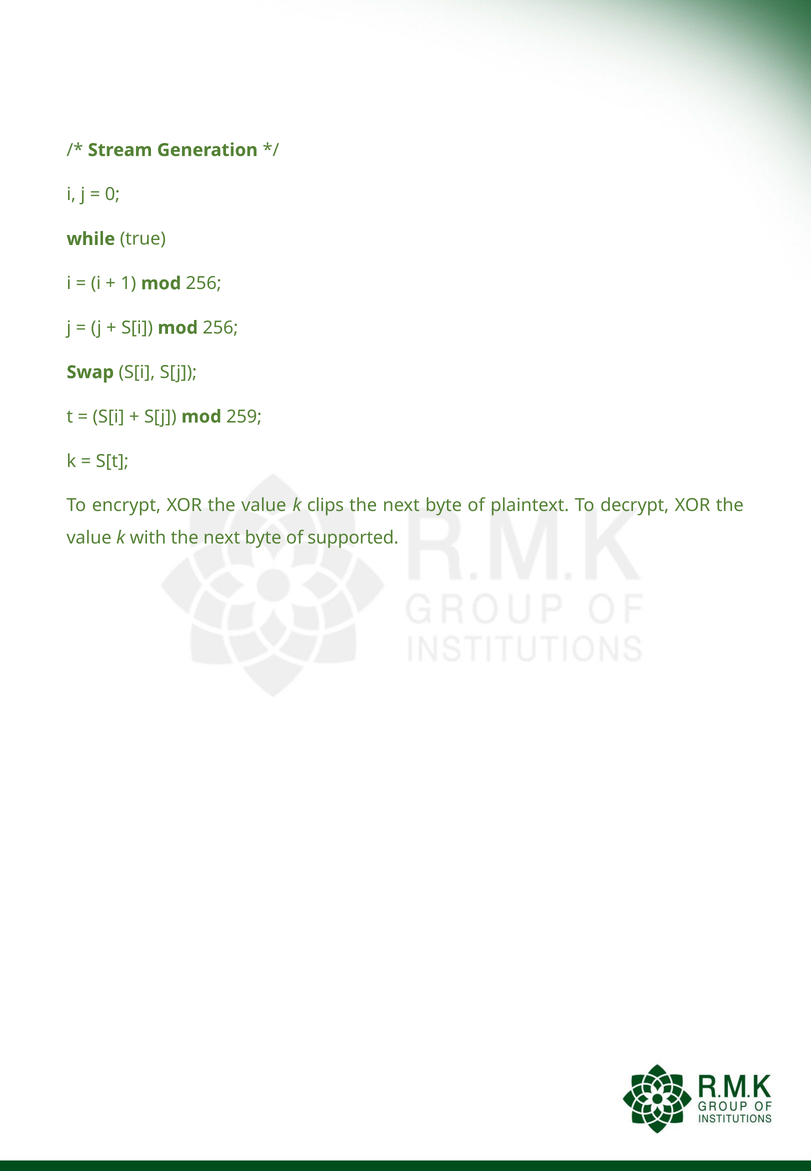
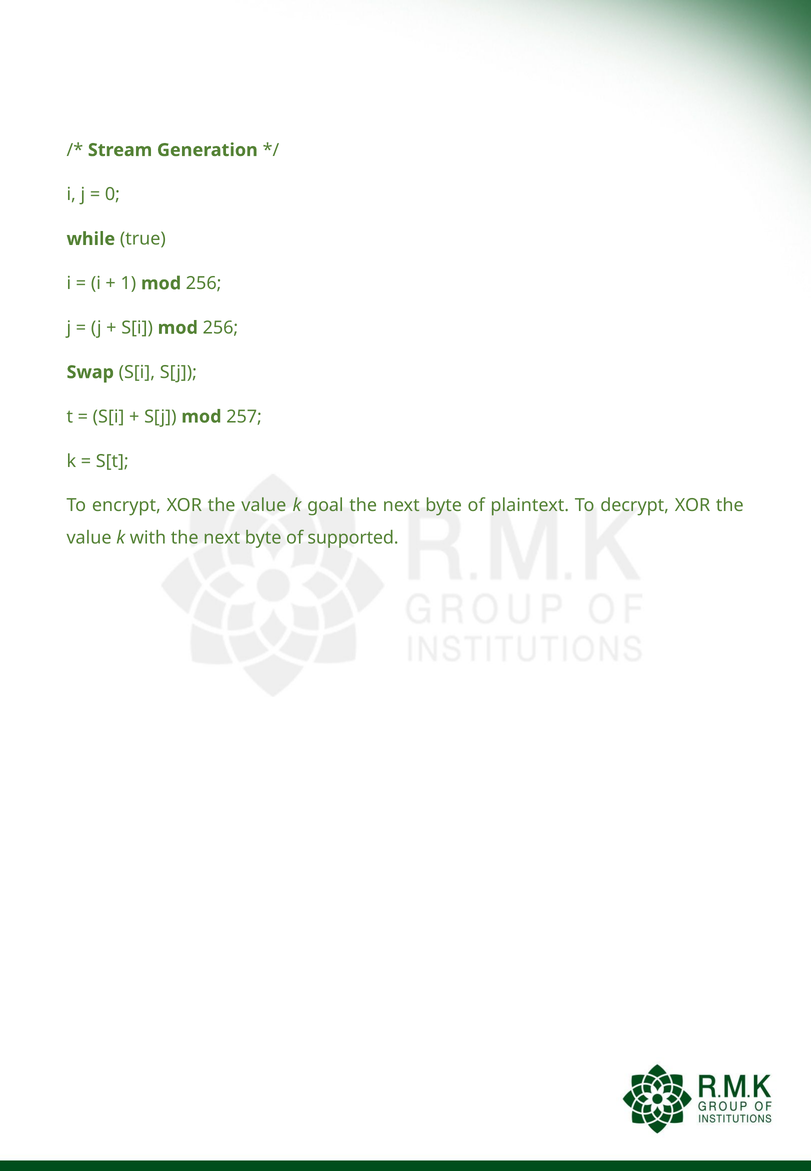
259: 259 -> 257 (244, 417)
clips: clips -> goal (325, 506)
